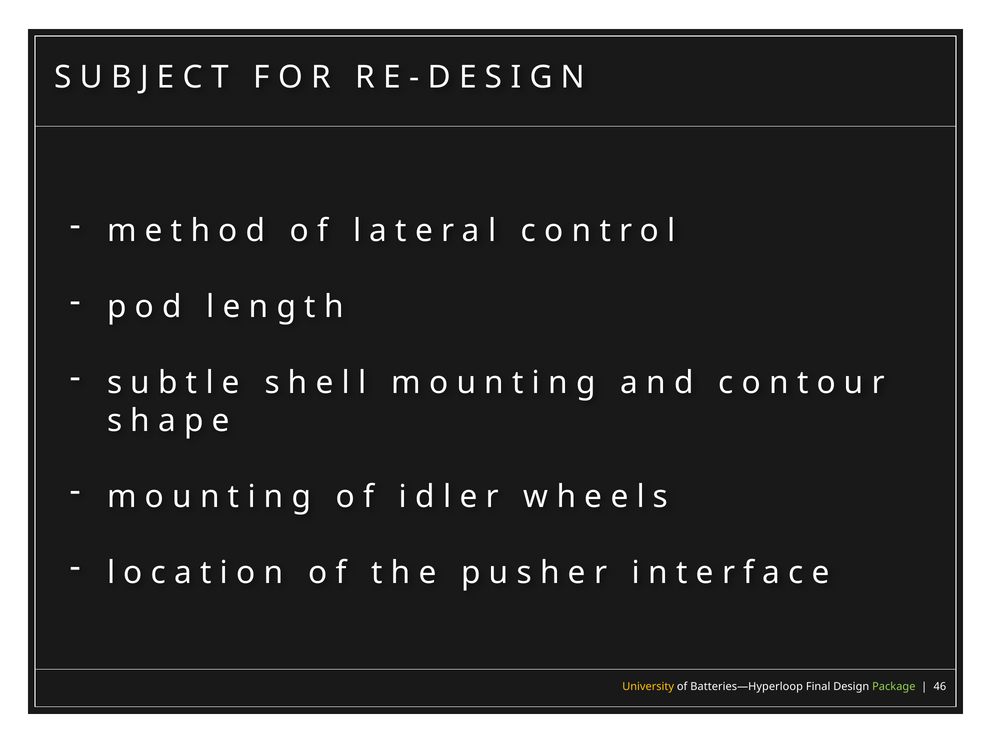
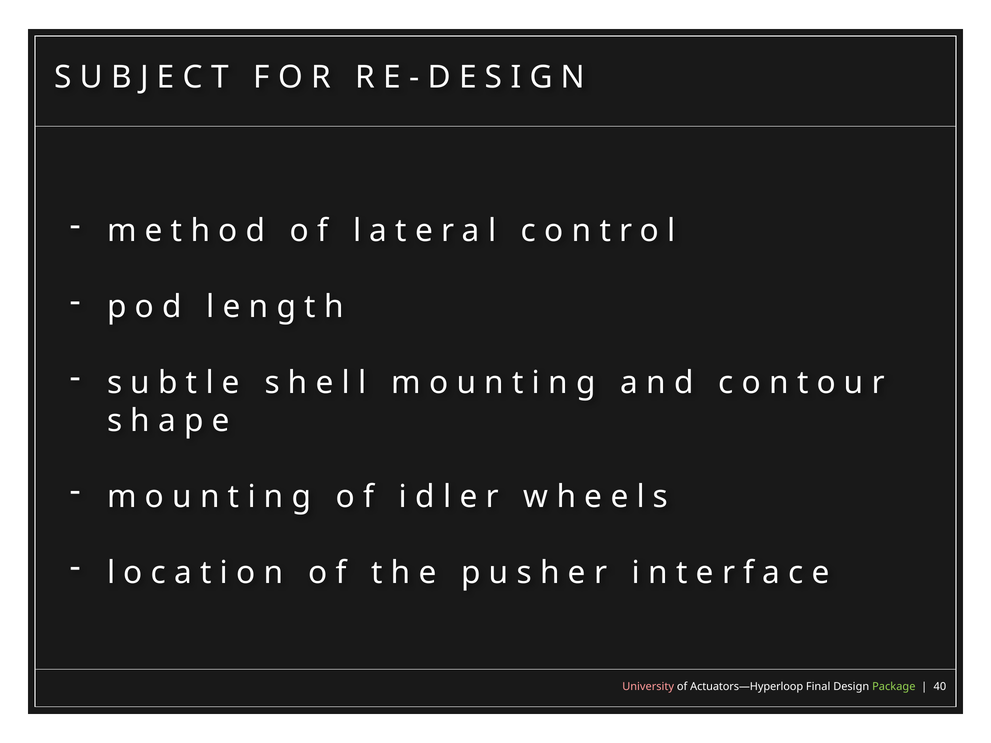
University colour: yellow -> pink (648, 687)
Batteries—Hyperloop: Batteries—Hyperloop -> Actuators—Hyperloop (747, 687)
46: 46 -> 40 (940, 687)
